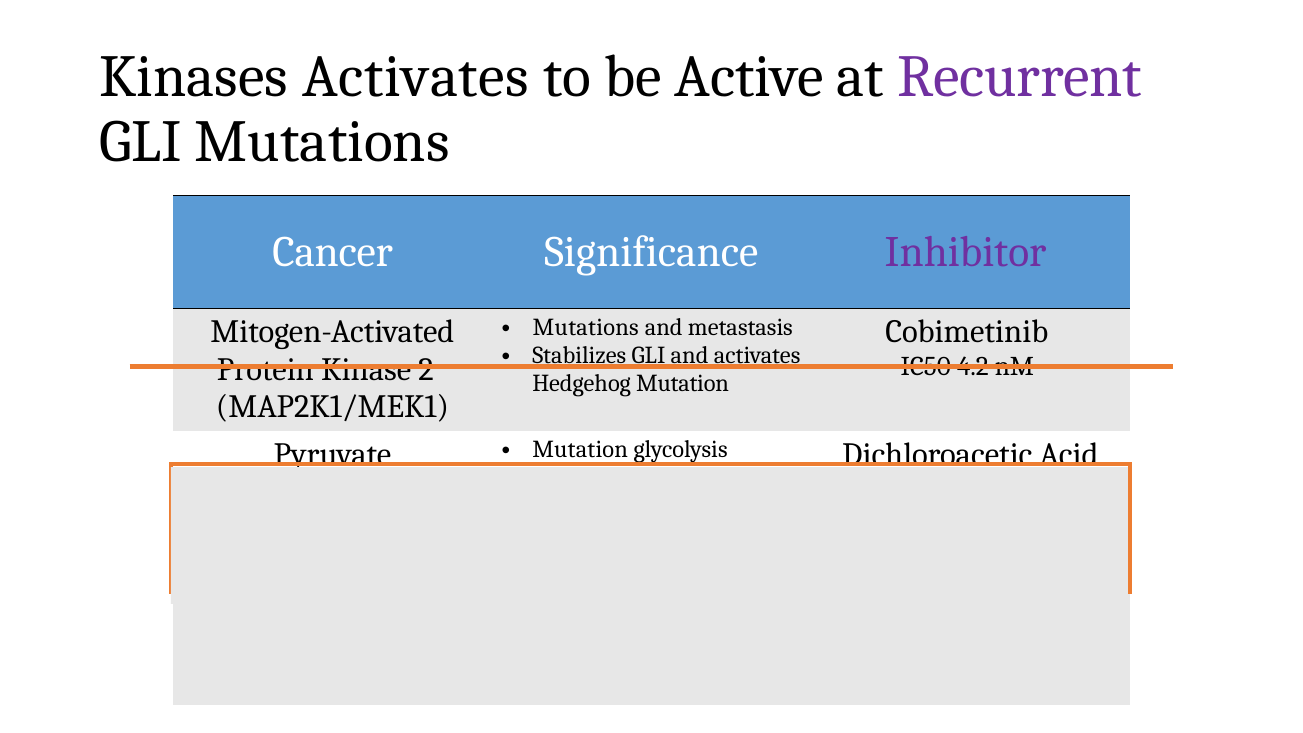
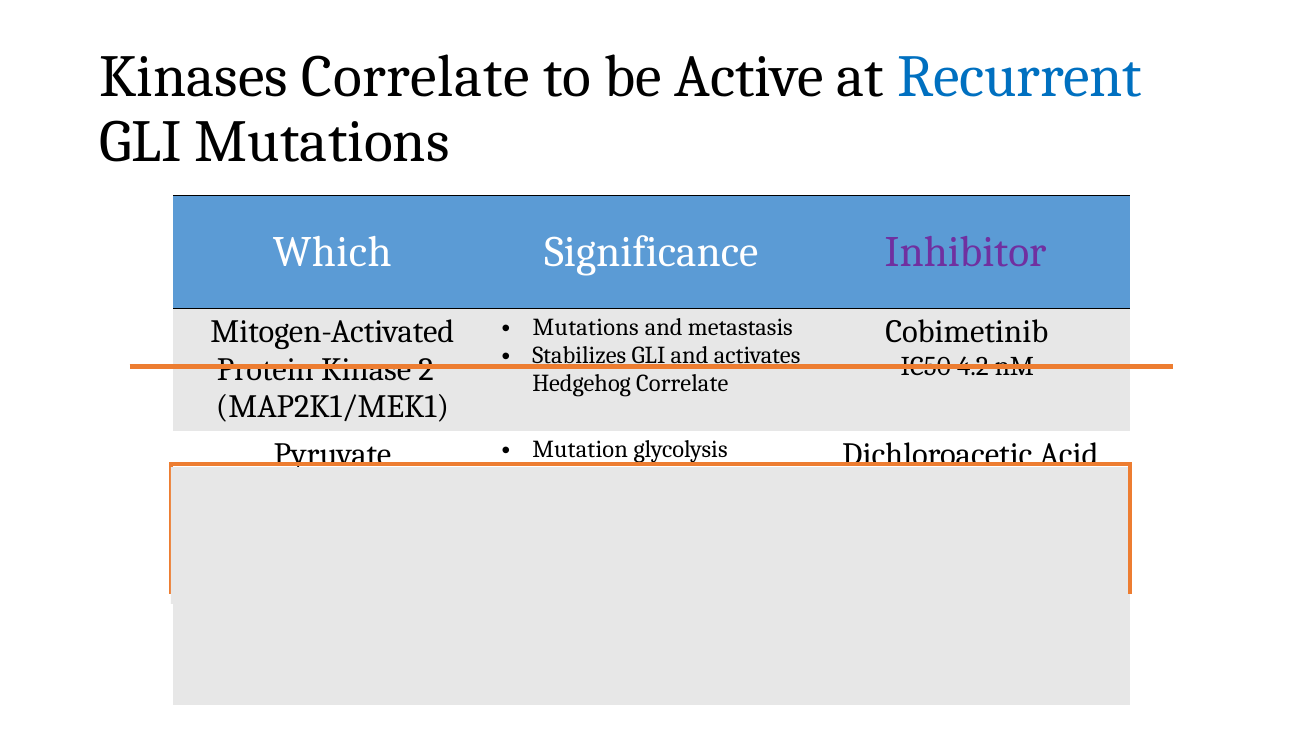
Kinases Activates: Activates -> Correlate (416, 77)
Recurrent colour: purple -> blue (1020, 77)
Cancer: Cancer -> Which (332, 252)
Hedgehog Mutation: Mutation -> Correlate (682, 384)
